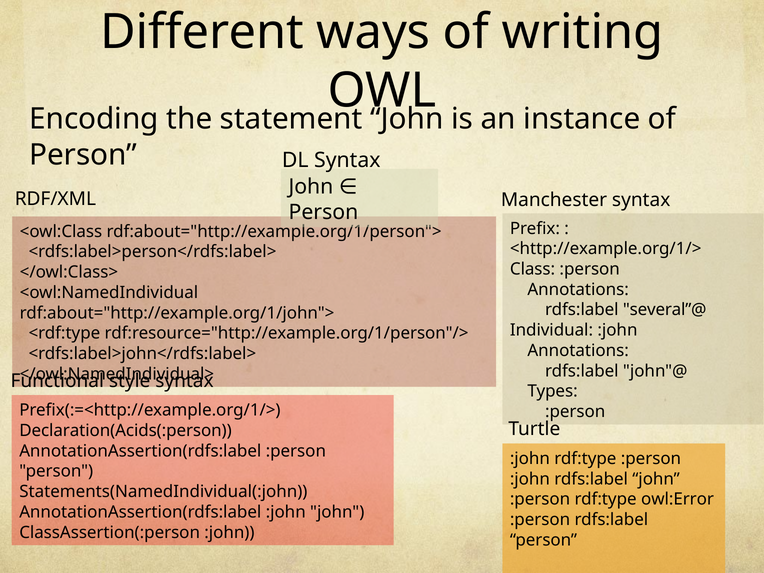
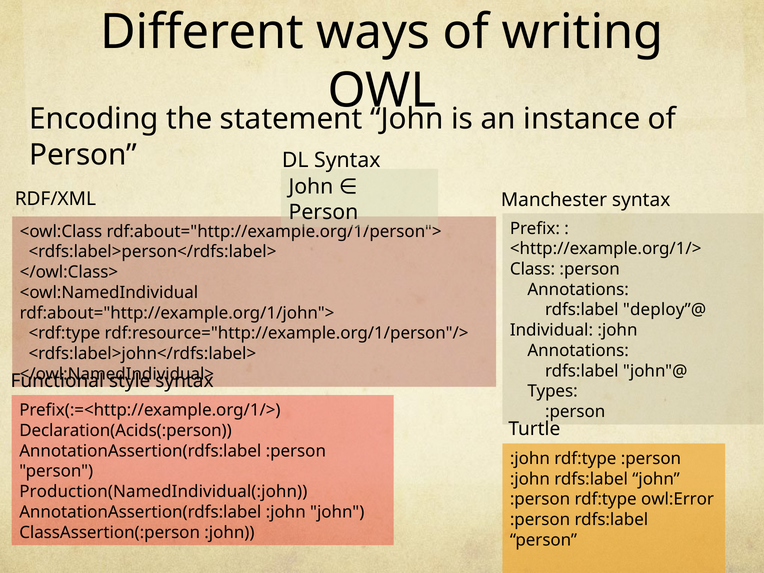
several”@: several”@ -> deploy”@ (665, 310)
Statements(NamedIndividual(:john: Statements(NamedIndividual(:john -> Production(NamedIndividual(:john (163, 492)
